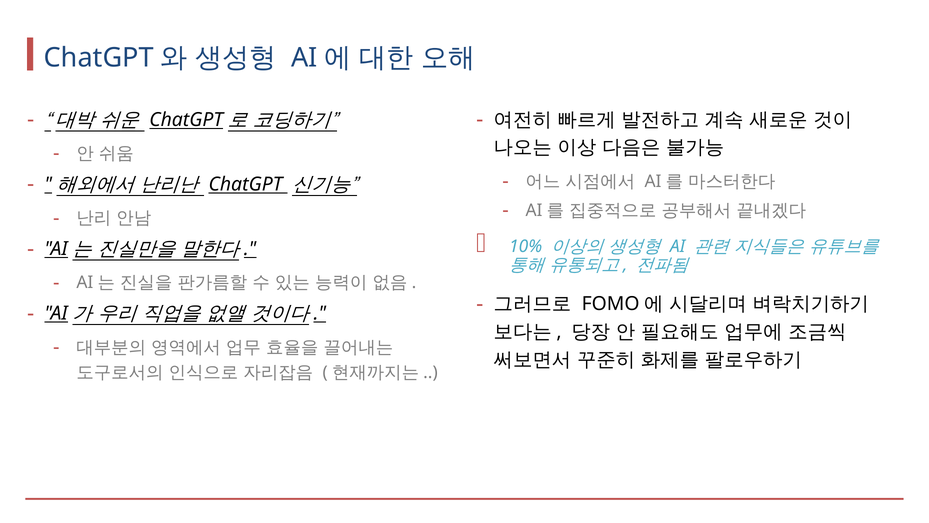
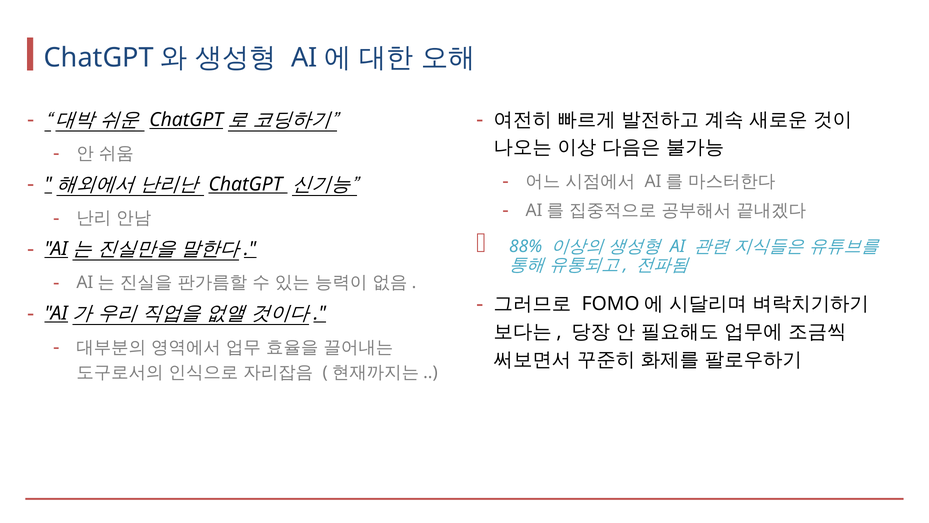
10%: 10% -> 88% (526, 246)
